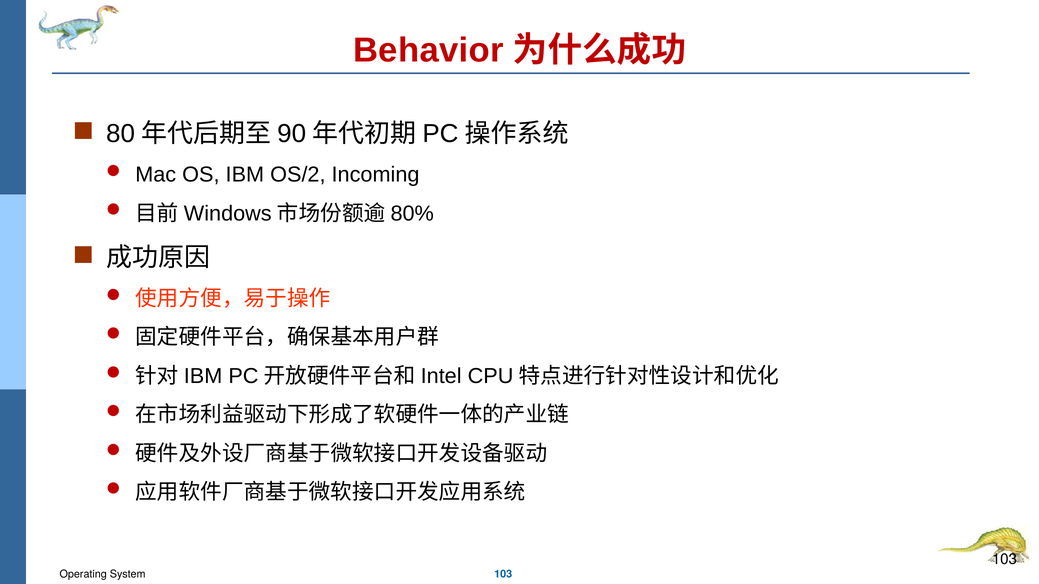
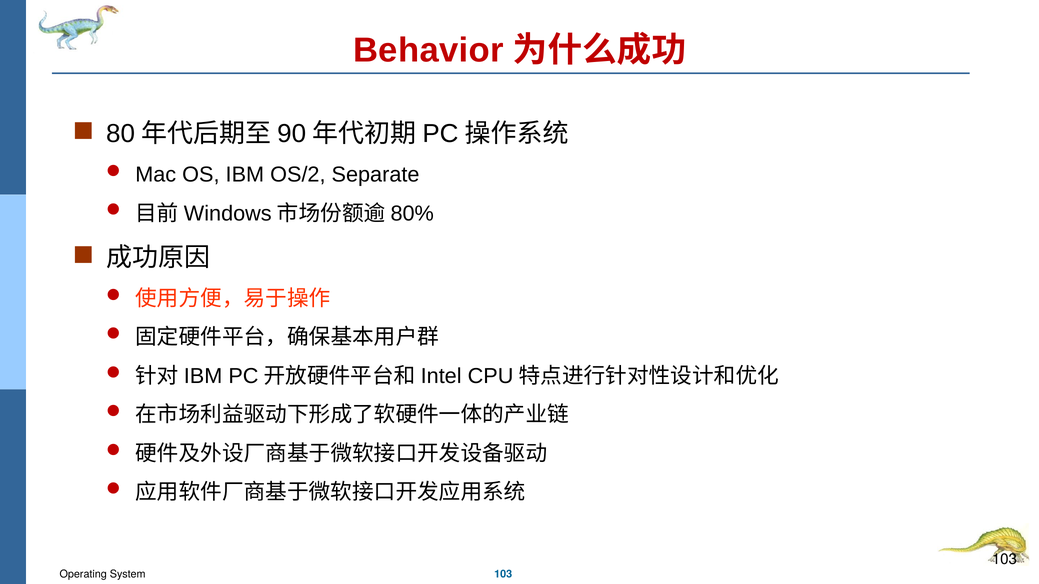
Incoming: Incoming -> Separate (376, 175)
